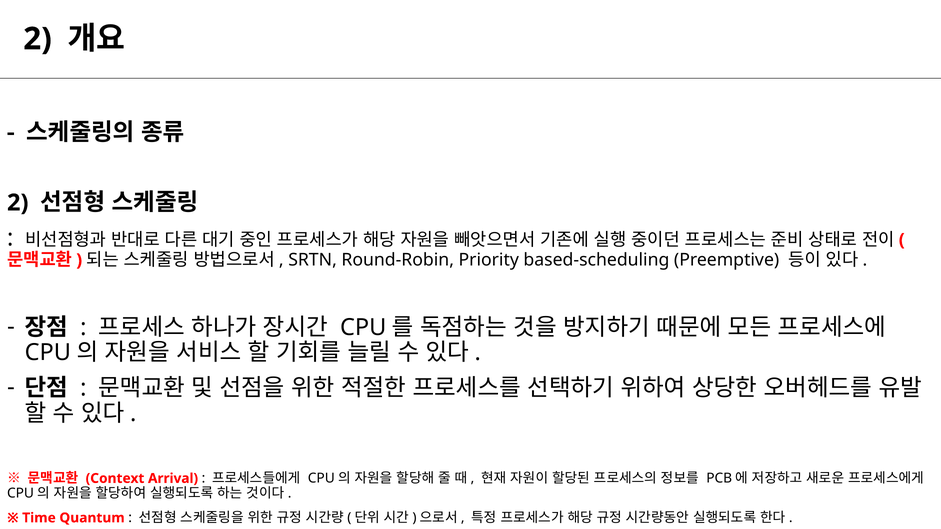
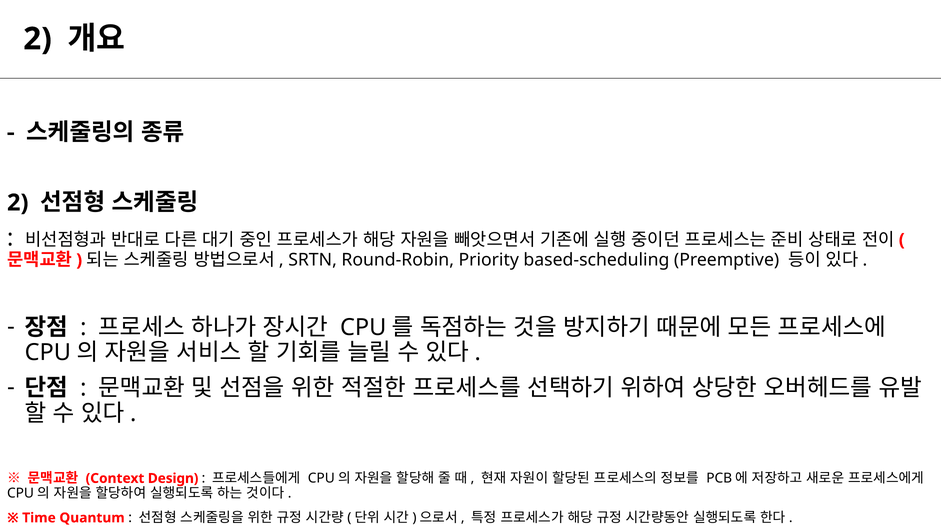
Arrival: Arrival -> Design (173, 479)
